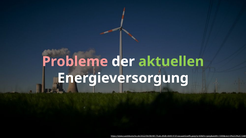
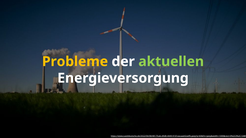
Probleme colour: pink -> yellow (75, 62)
